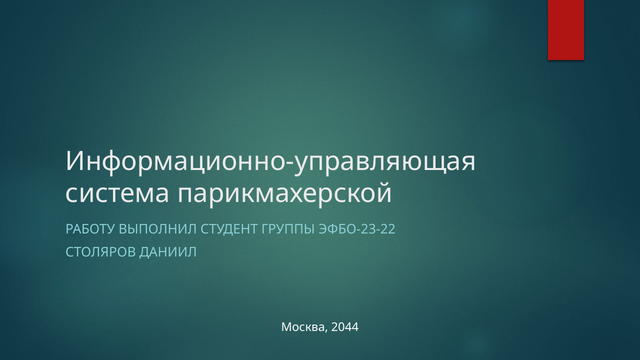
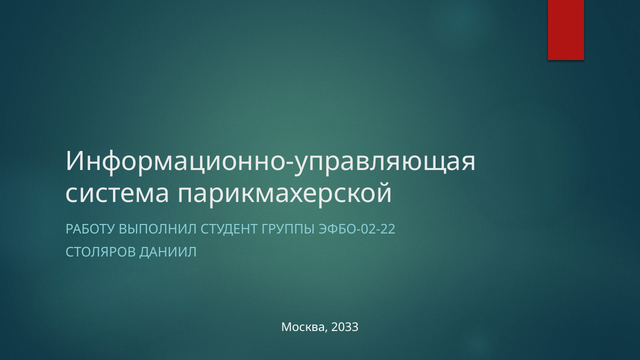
ЭФБО-23-22: ЭФБО-23-22 -> ЭФБО-02-22 (357, 230)
2044: 2044 -> 2033 (345, 327)
